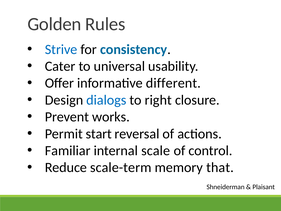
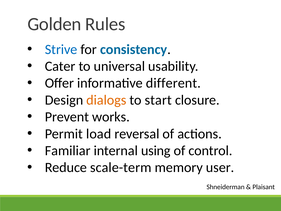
dialogs colour: blue -> orange (106, 100)
right: right -> start (158, 100)
start: start -> load (99, 134)
scale: scale -> using (156, 150)
that: that -> user (220, 167)
